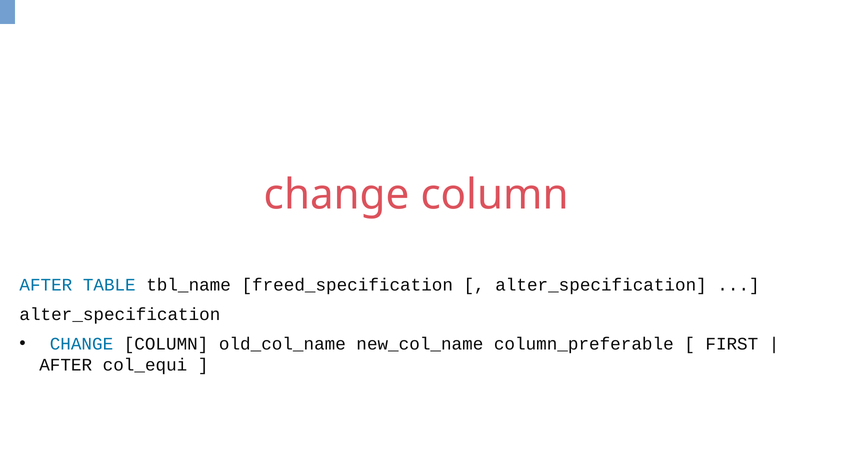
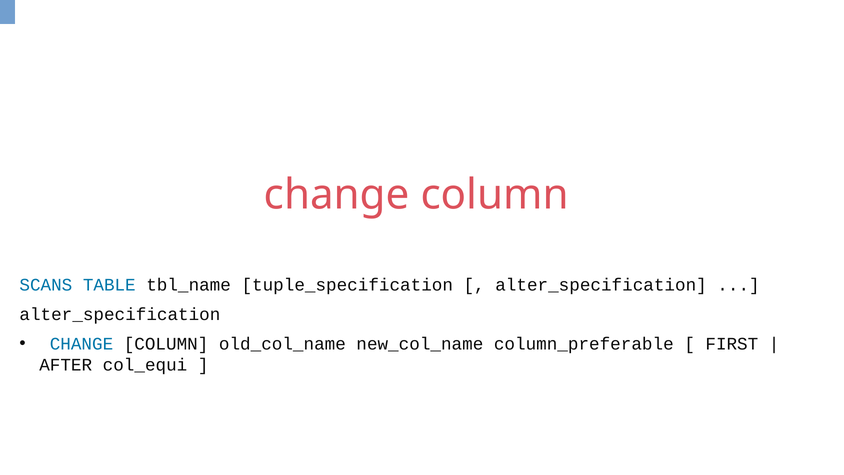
AFTER: AFTER -> SCANS (46, 285)
freed_specification: freed_specification -> tuple_specification (347, 285)
